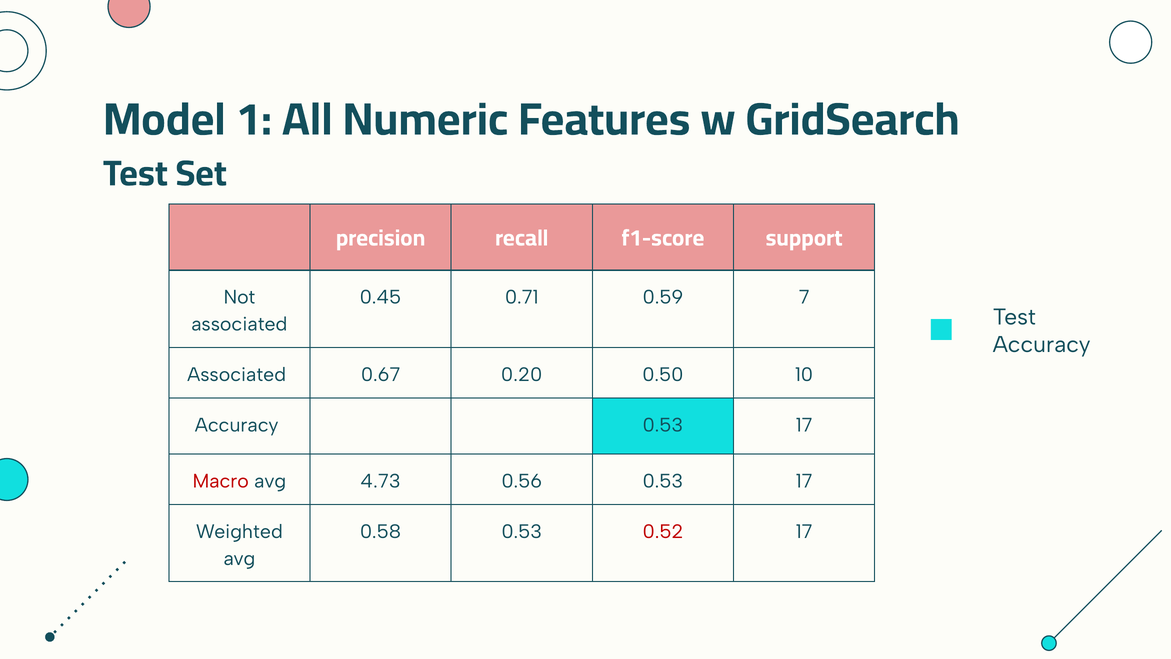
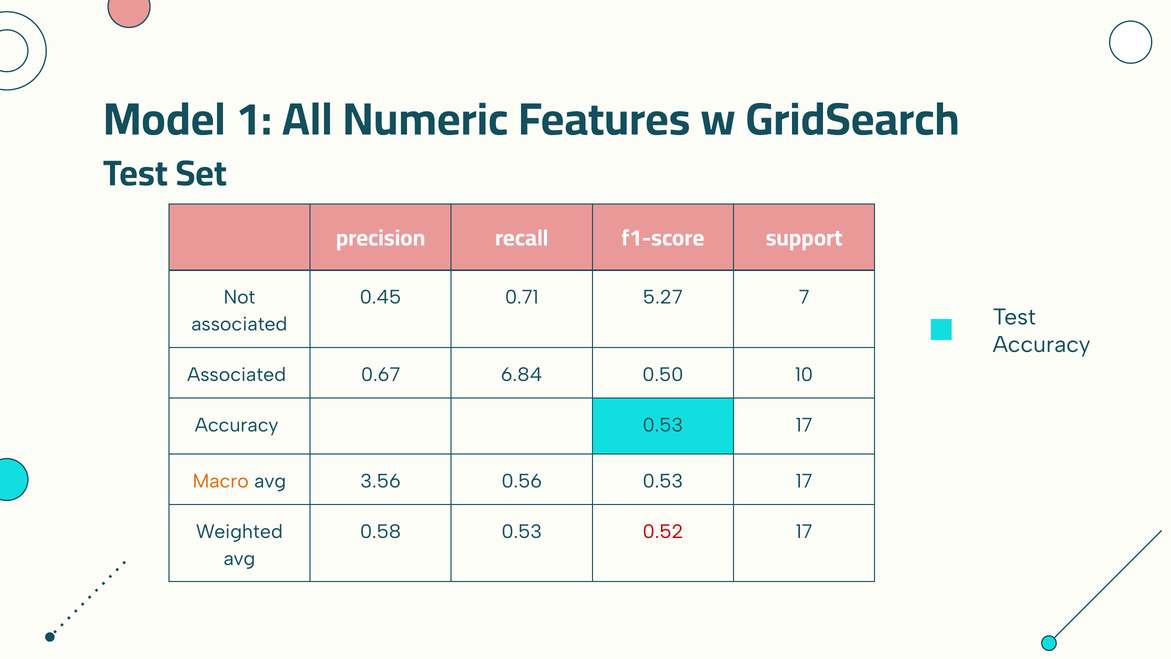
0.59: 0.59 -> 5.27 (663, 297)
0.20: 0.20 -> 6.84 (522, 375)
Macro colour: red -> orange (221, 481)
4.73: 4.73 -> 3.56 (381, 481)
